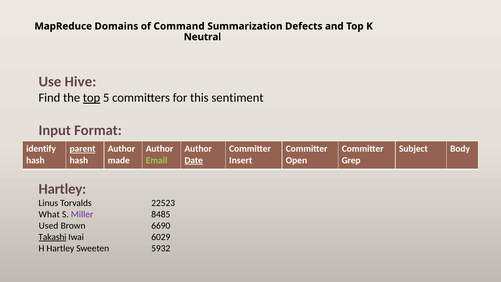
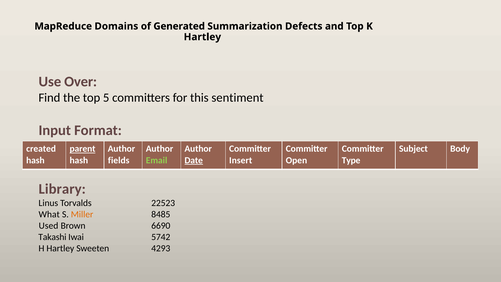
Command: Command -> Generated (179, 26)
Neutral: Neutral -> Hartley (202, 37)
Hive: Hive -> Over (81, 82)
top underline: present -> none (92, 98)
identify: identify -> created (41, 149)
made: made -> fields (119, 160)
Grep: Grep -> Type (351, 160)
Hartley: Hartley -> Library (62, 189)
Miller colour: purple -> orange (82, 214)
Takashi underline: present -> none (52, 237)
6029: 6029 -> 5742 (161, 237)
5932: 5932 -> 4293 (161, 248)
